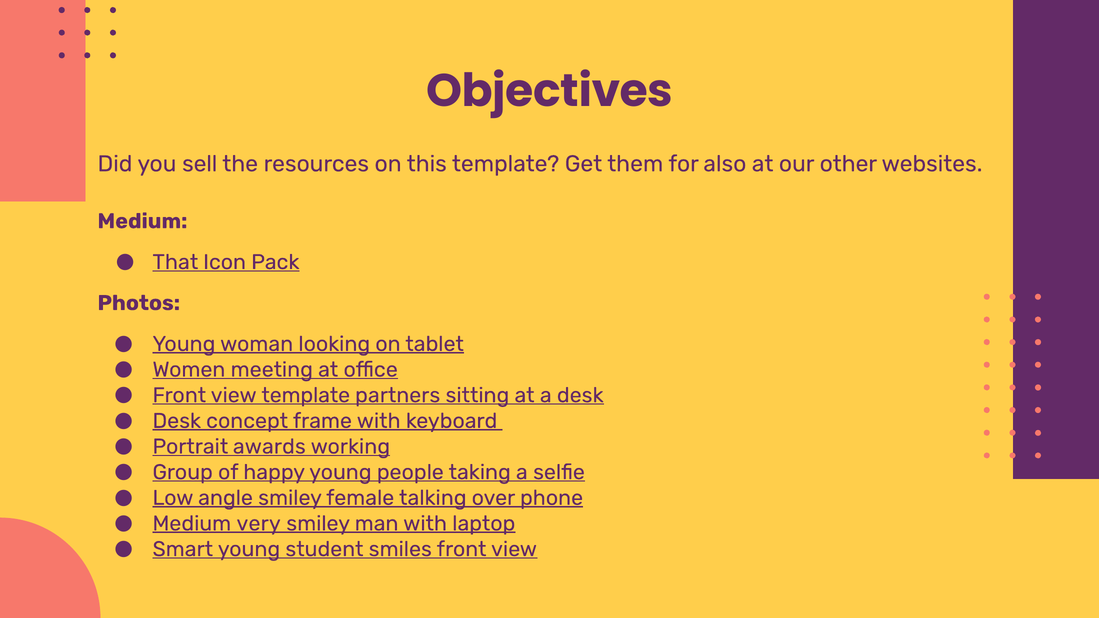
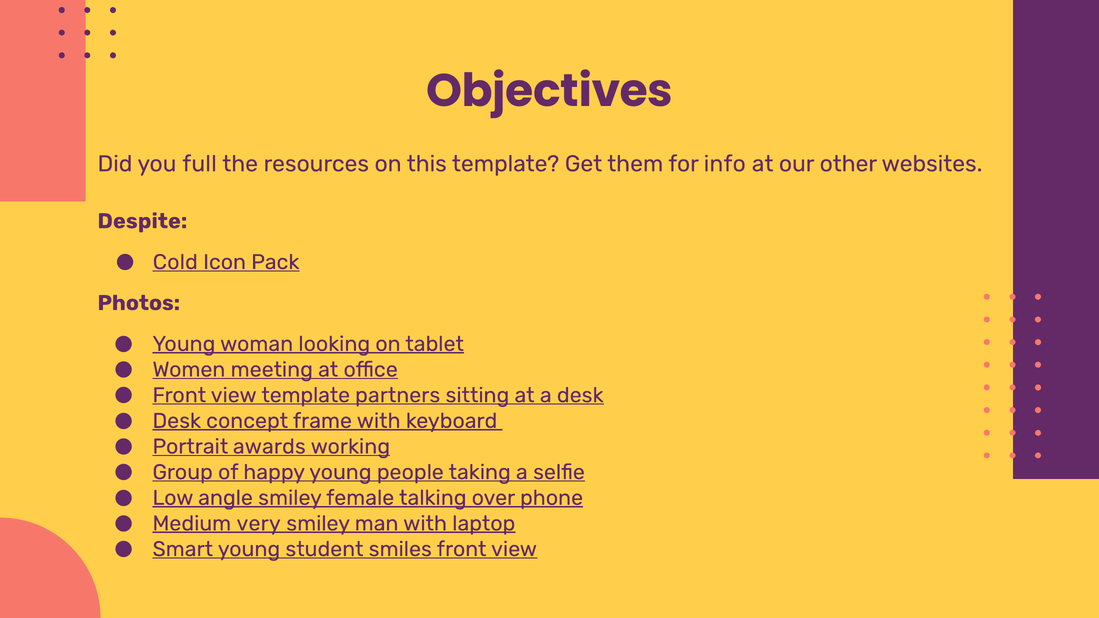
sell: sell -> full (200, 164)
also: also -> info (725, 164)
Medium: Medium -> Despite (142, 221)
That: That -> Cold (175, 262)
